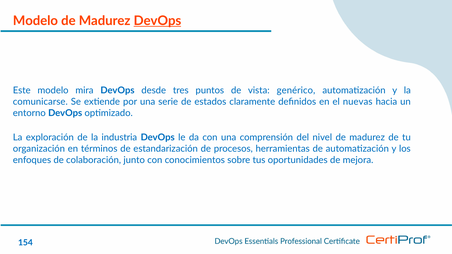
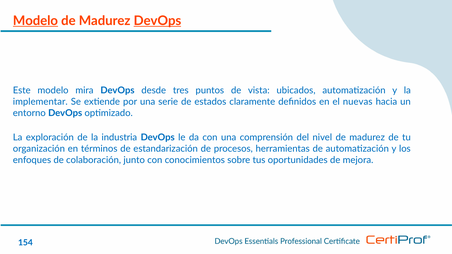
Modelo underline: none -> present (35, 21)
genérico: genérico -> ubicados (296, 91)
comunicarse: comunicarse -> implementar (40, 102)
